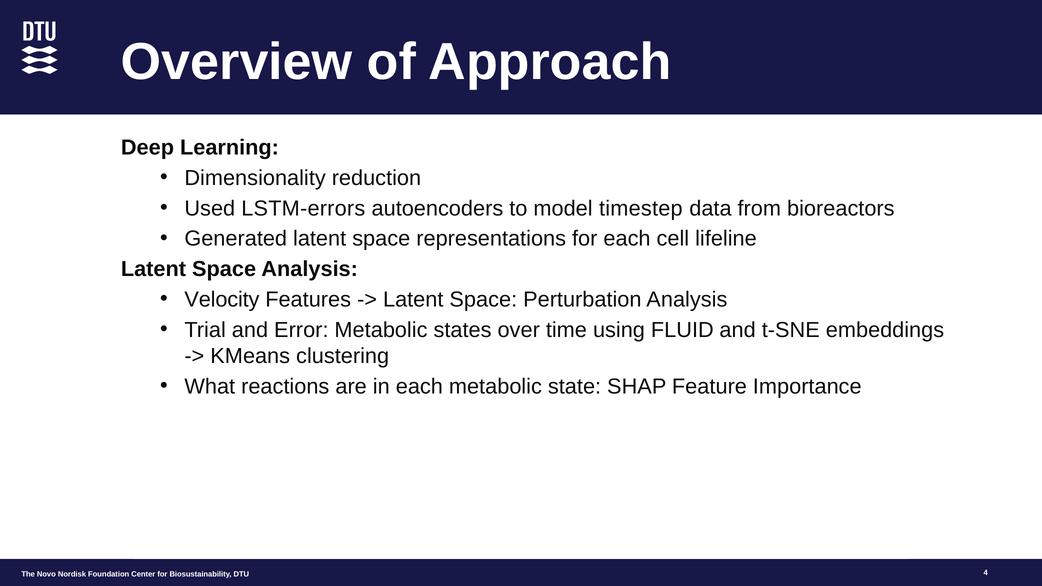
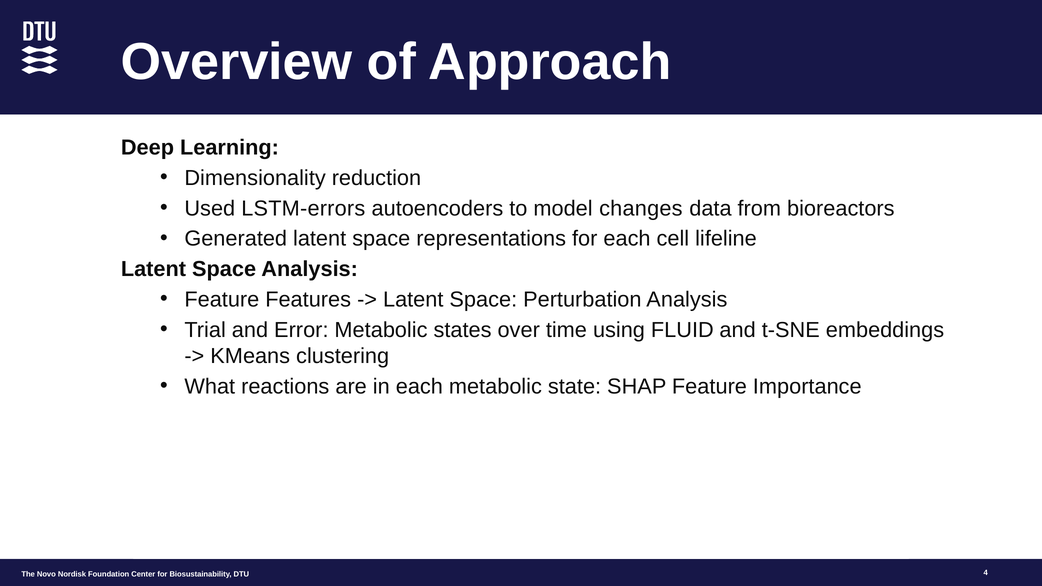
timestep: timestep -> changes (641, 208)
Velocity: Velocity -> Feature (222, 300)
